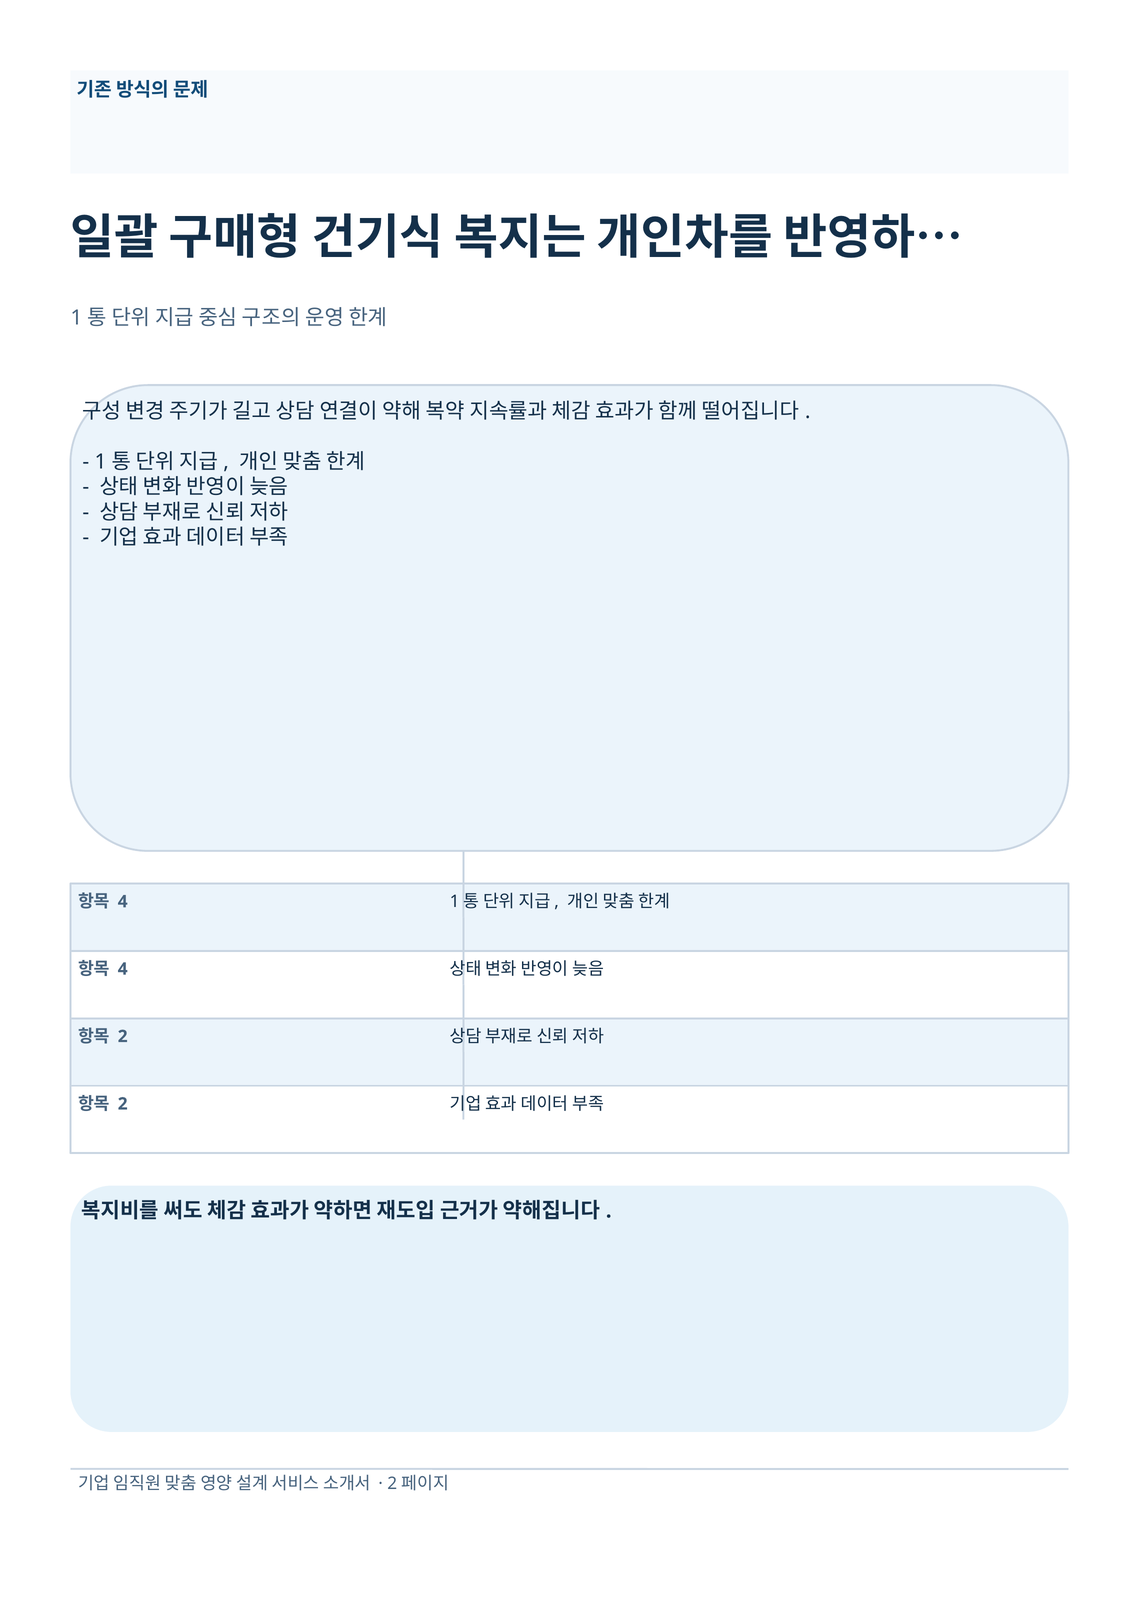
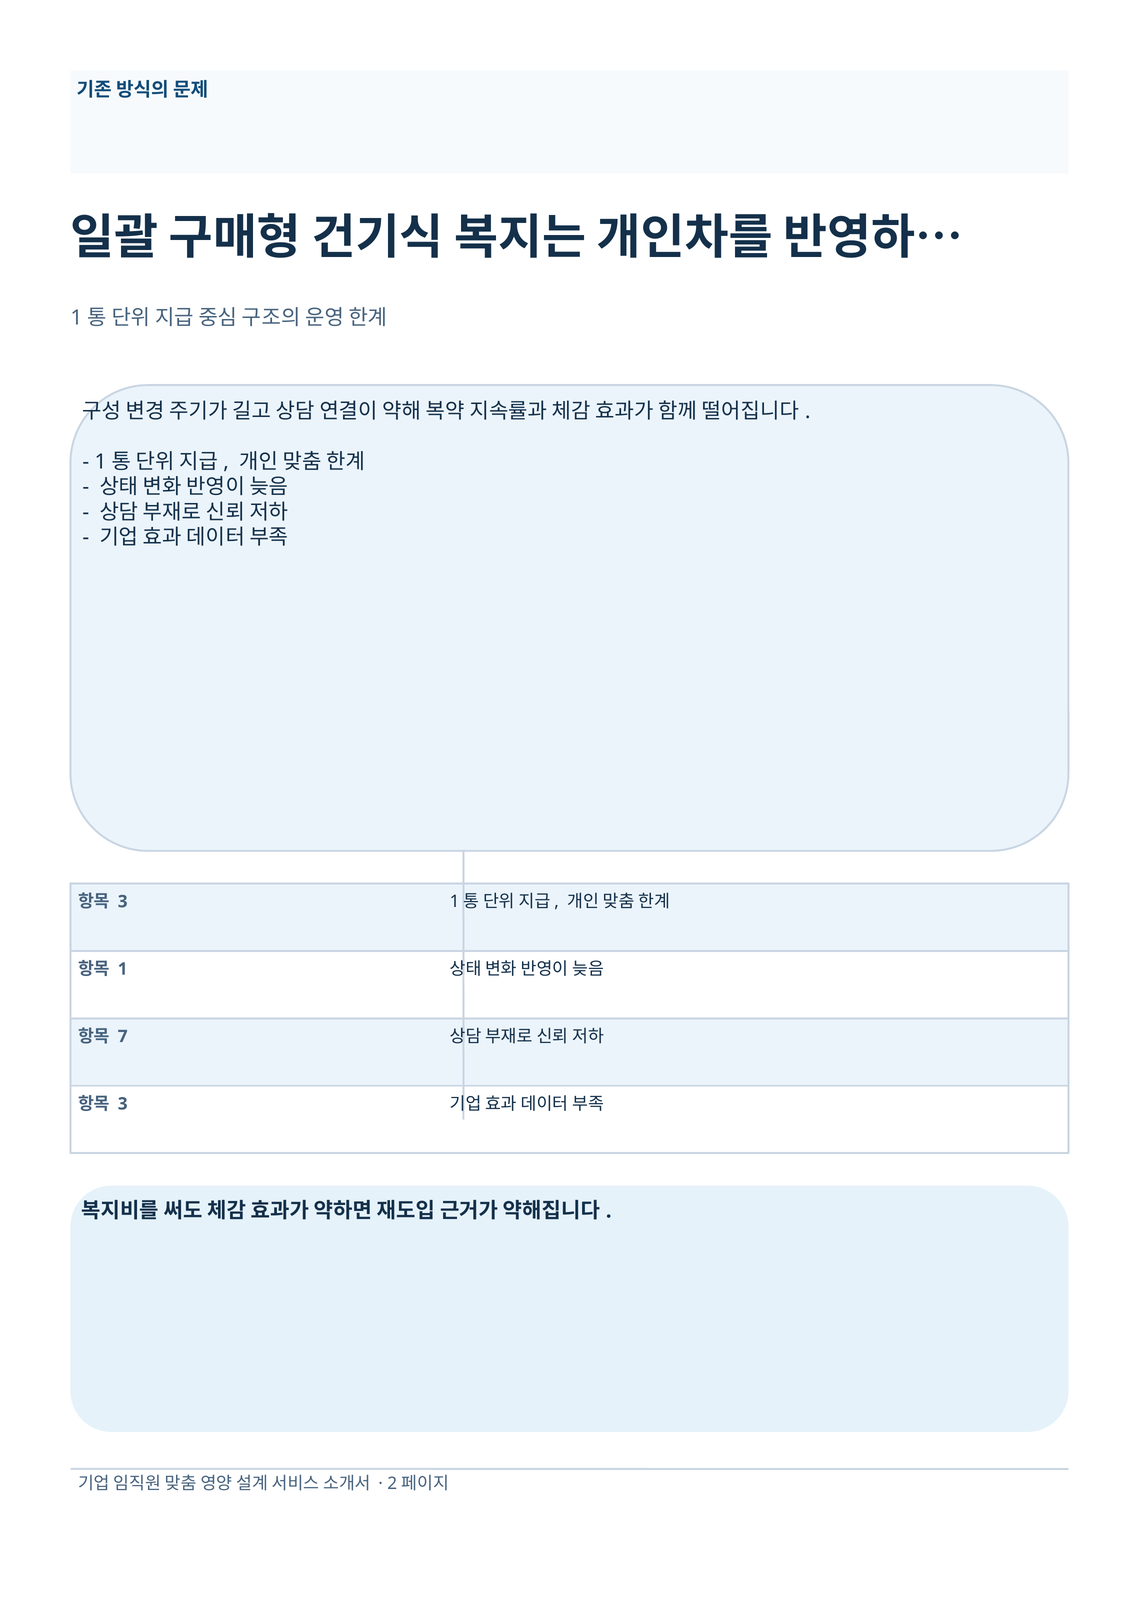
4: 4 -> 3 (123, 901)
4: 4 -> 1 (123, 969)
2: 2 -> 7 (123, 1036)
2: 2 -> 3 (123, 1104)
